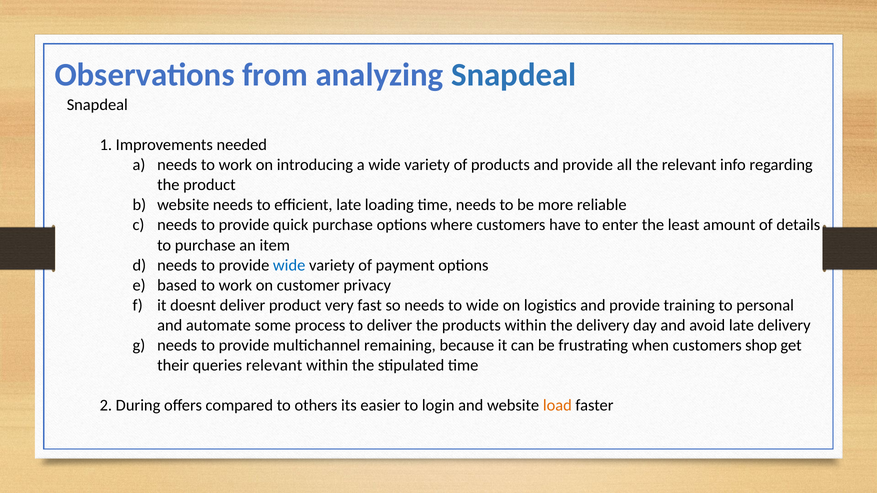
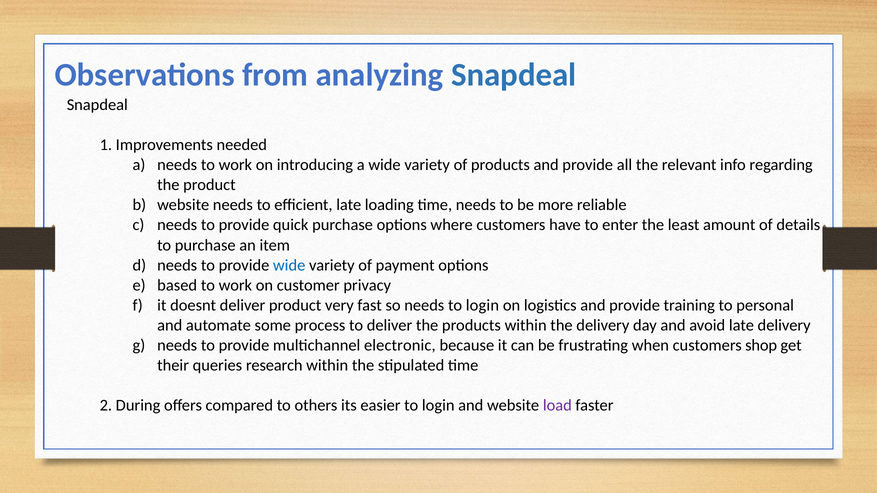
needs to wide: wide -> login (482, 305)
remaining: remaining -> electronic (400, 346)
queries relevant: relevant -> research (274, 366)
load colour: orange -> purple (557, 406)
